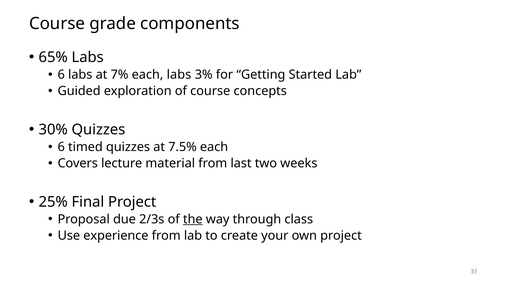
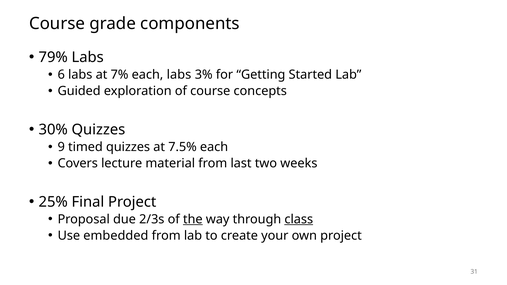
65%: 65% -> 79% (53, 57)
6: 6 -> 9 (61, 147)
class underline: none -> present (299, 219)
experience: experience -> embedded (116, 236)
